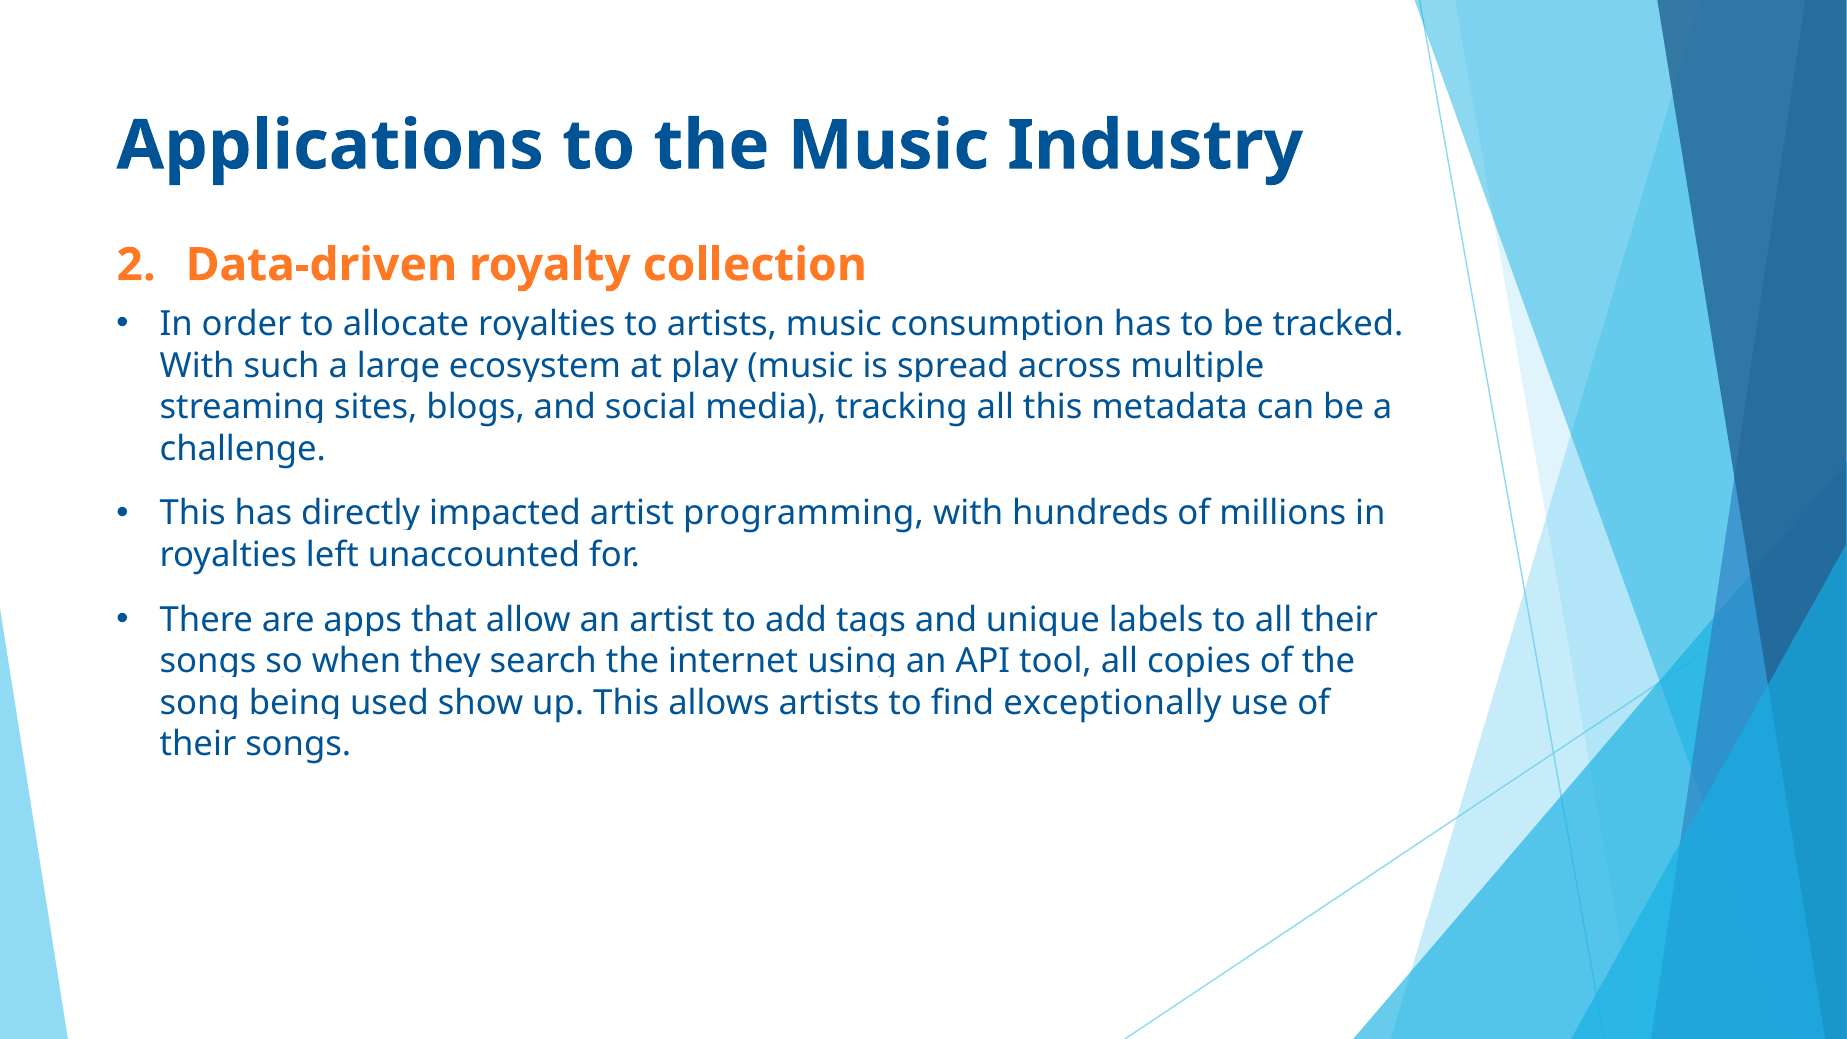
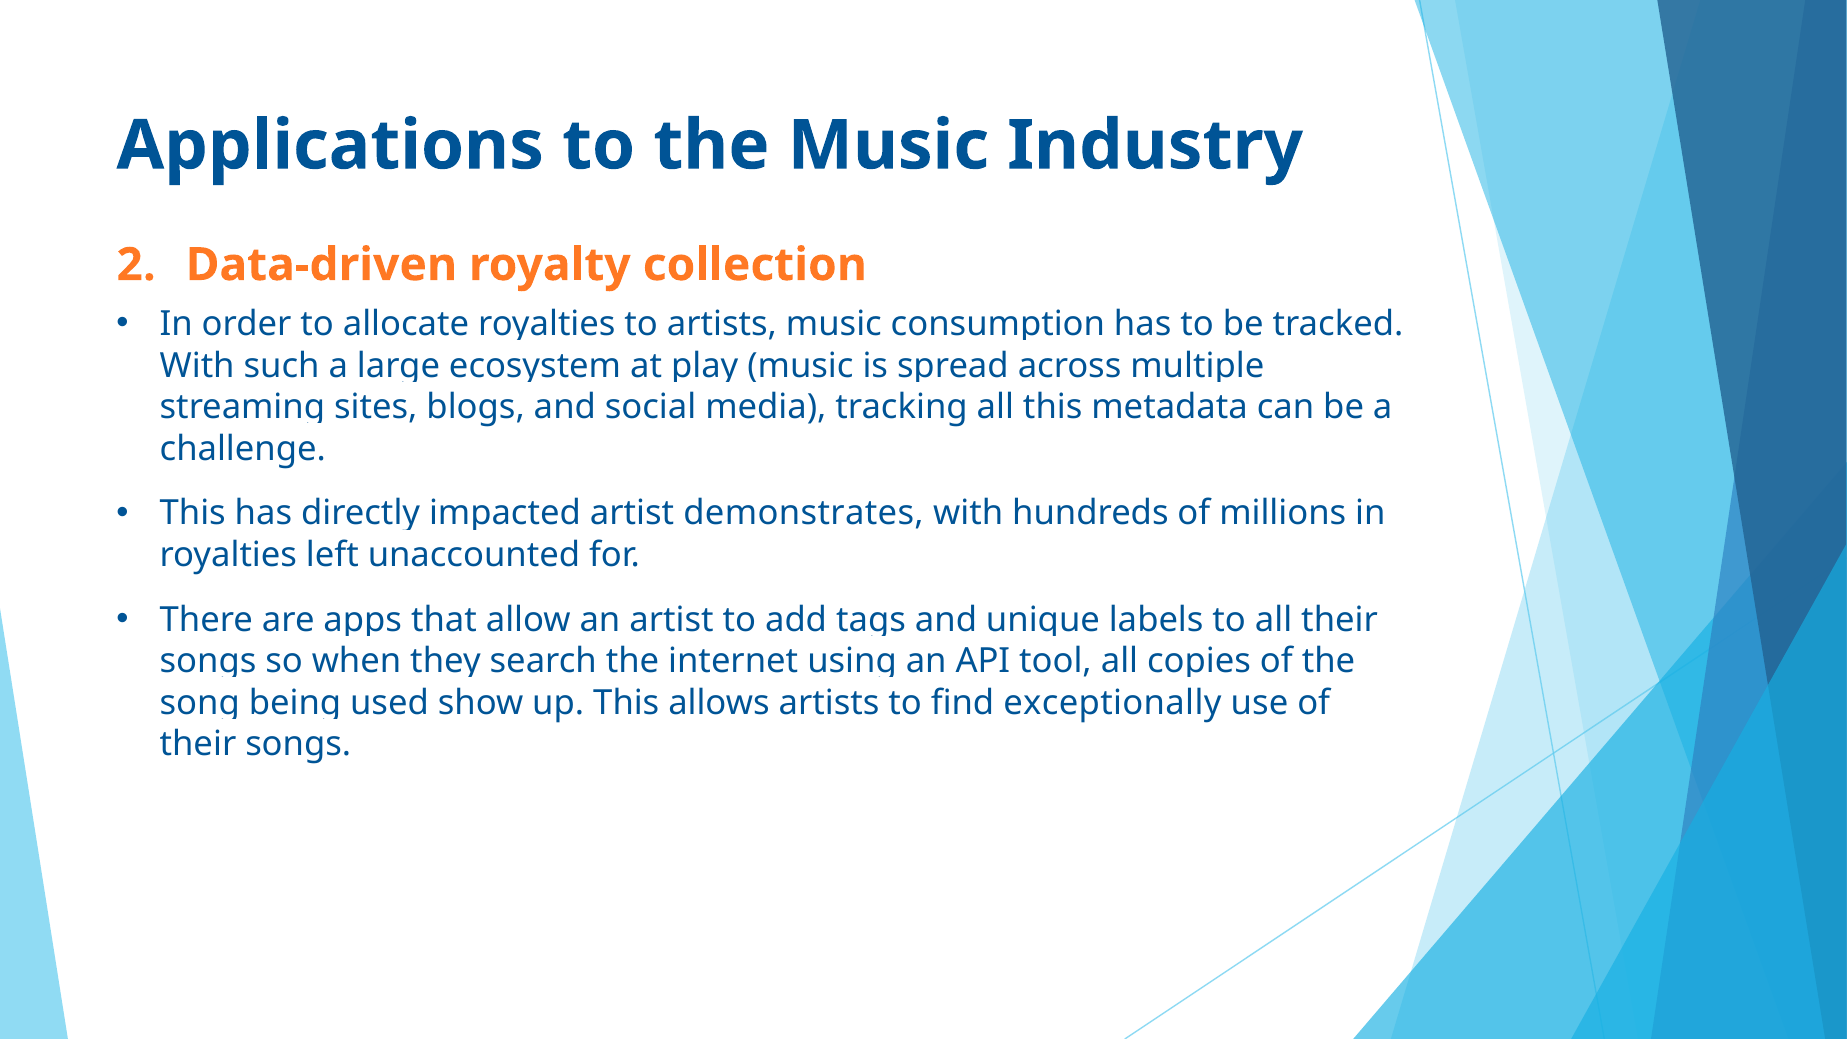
programming: programming -> demonstrates (804, 513)
